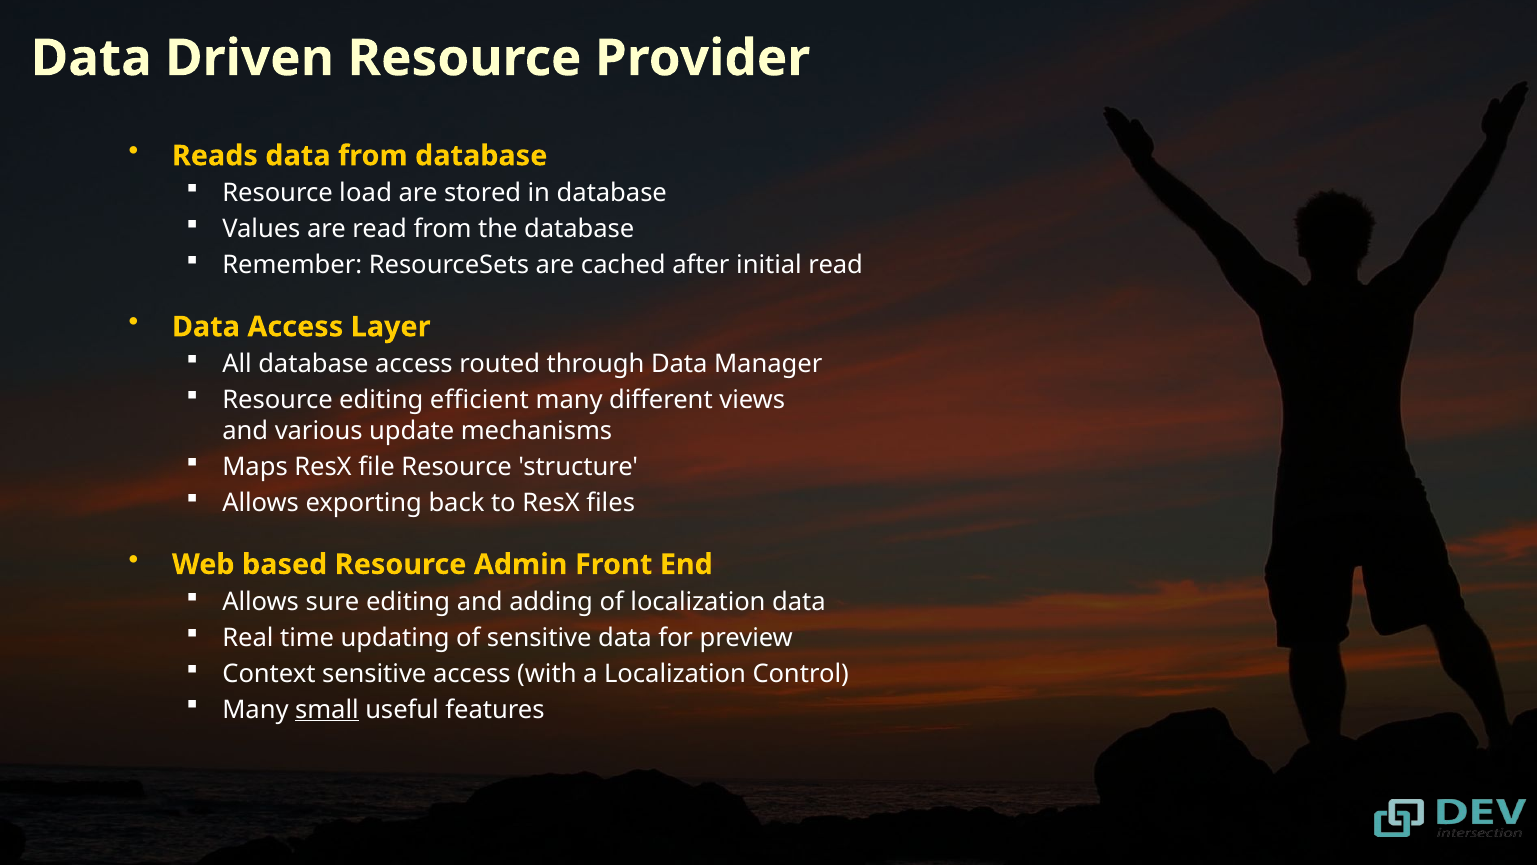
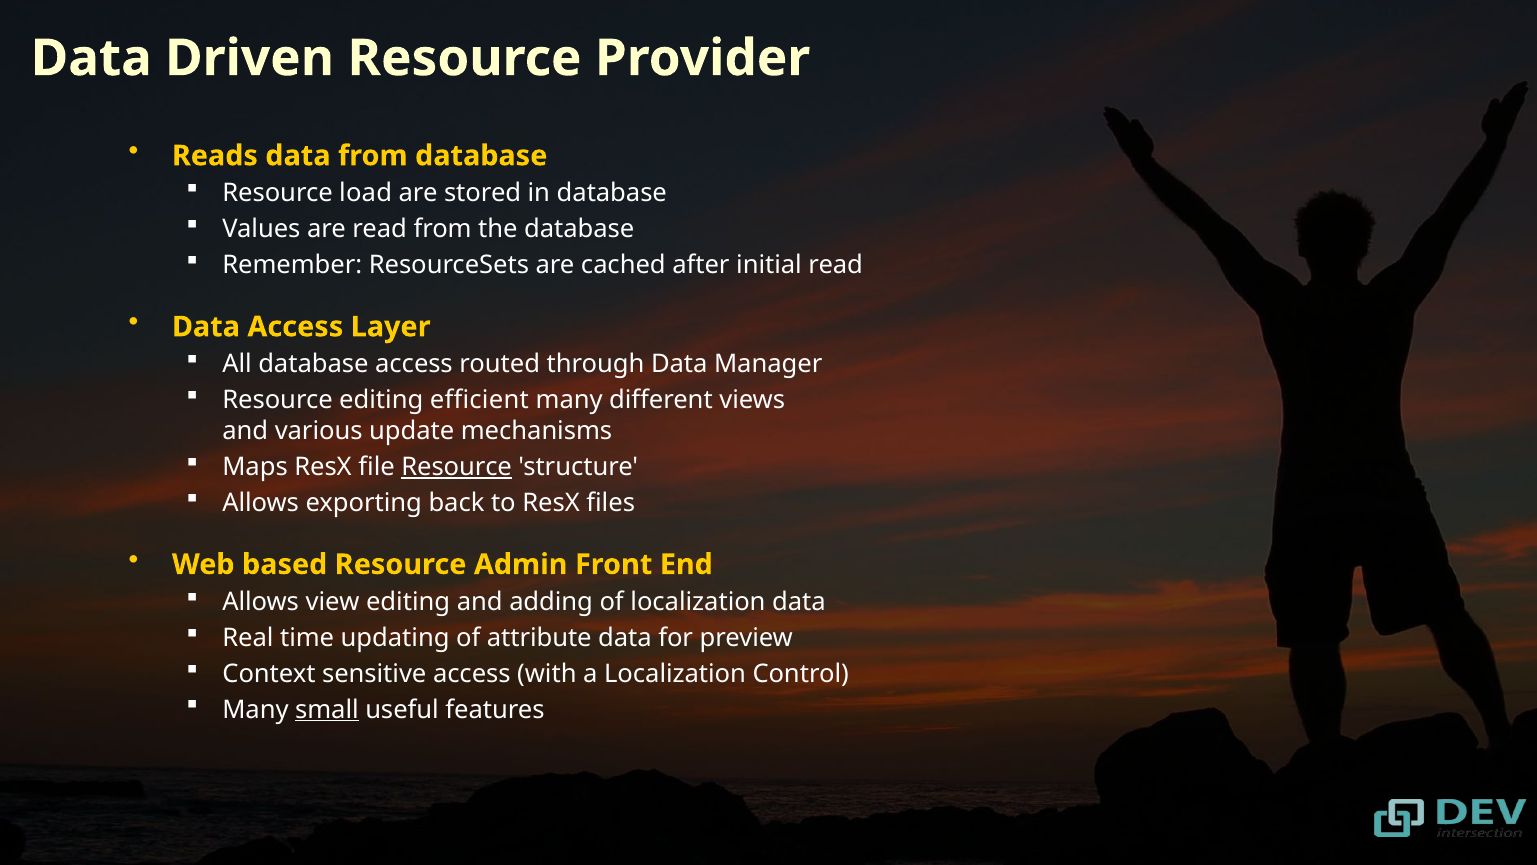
Resource underline: none -> present (457, 467)
sure: sure -> view (333, 602)
of sensitive: sensitive -> attribute (539, 638)
